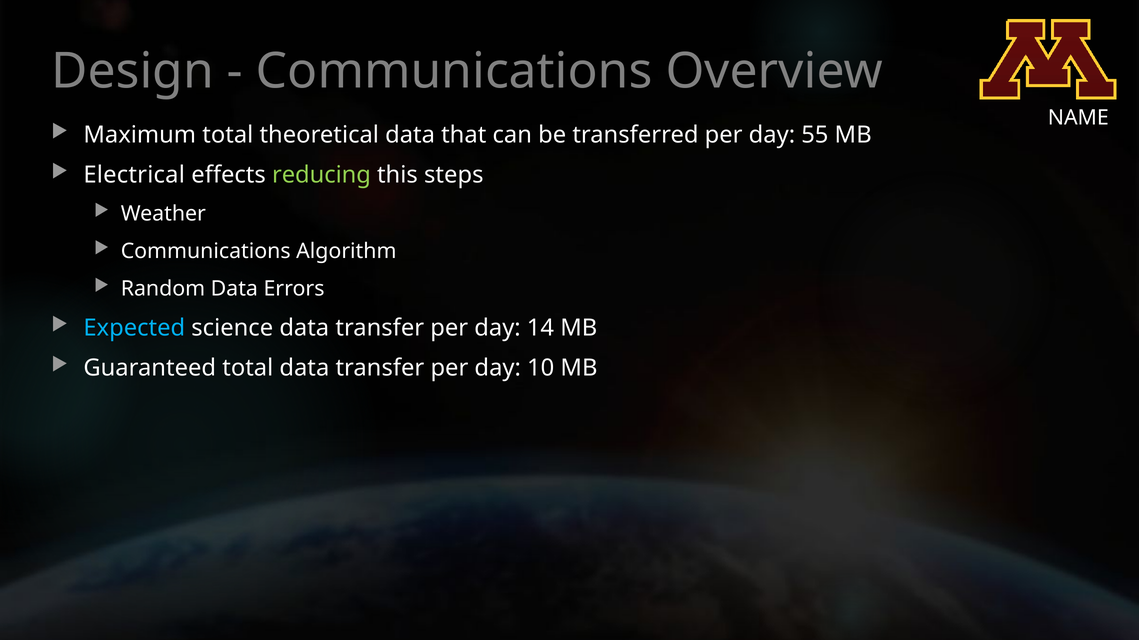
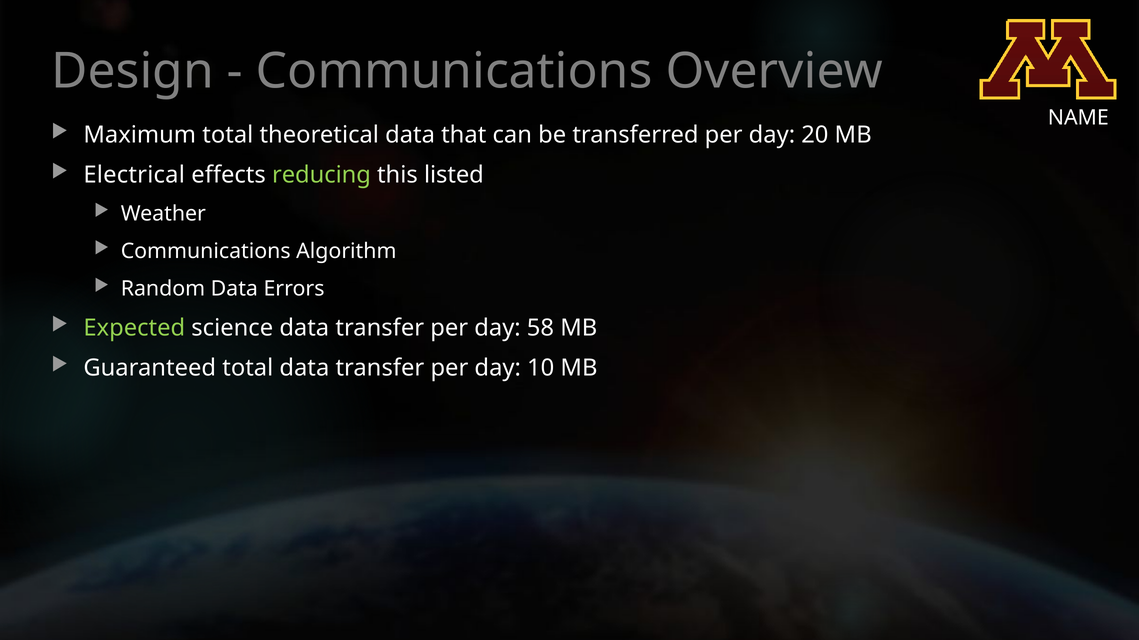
55: 55 -> 20 (815, 135)
steps: steps -> listed (454, 175)
Expected colour: light blue -> light green (134, 328)
14: 14 -> 58 (540, 328)
